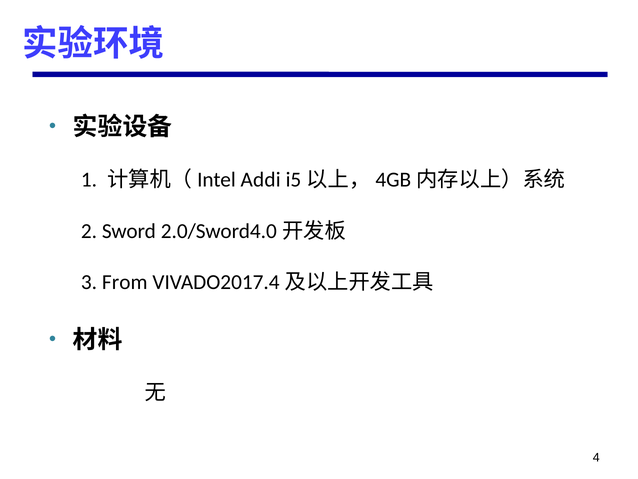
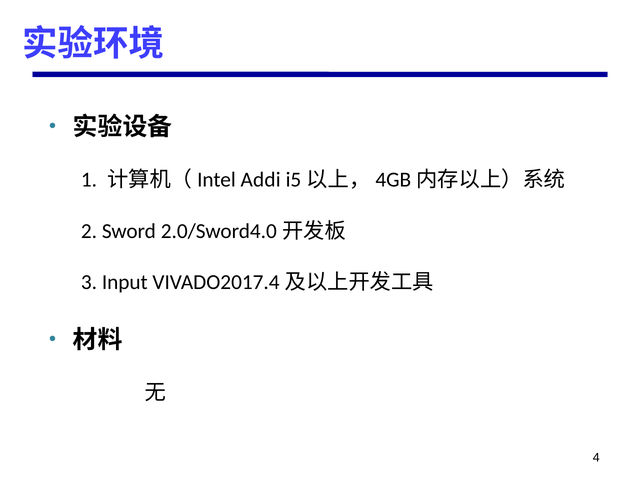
From: From -> Input (125, 282)
